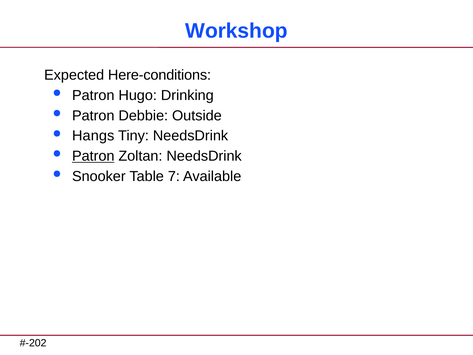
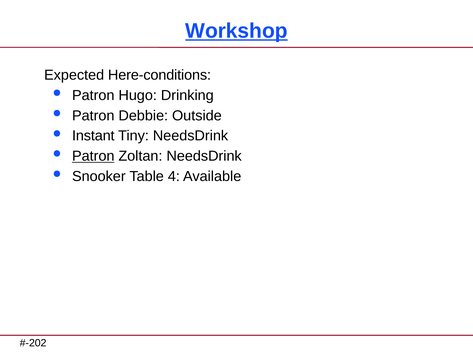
Workshop underline: none -> present (236, 31)
Hangs: Hangs -> Instant (93, 136)
7: 7 -> 4 (174, 176)
